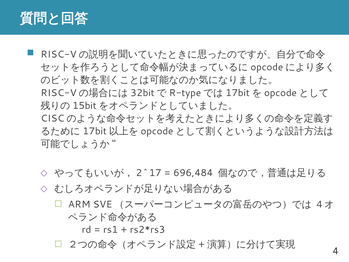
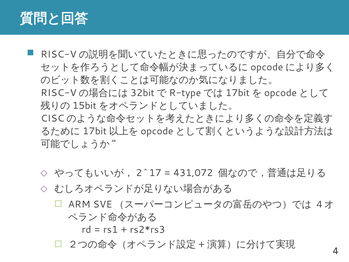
696,484: 696,484 -> 431,072 (193, 173)
